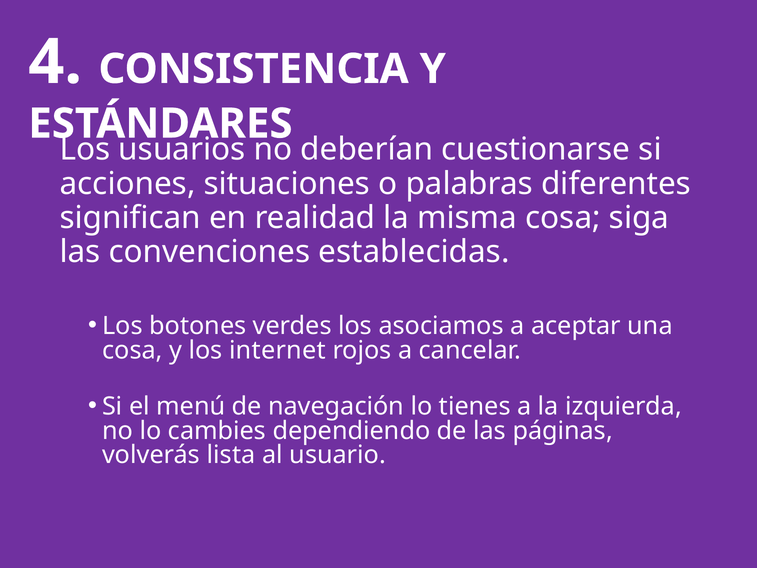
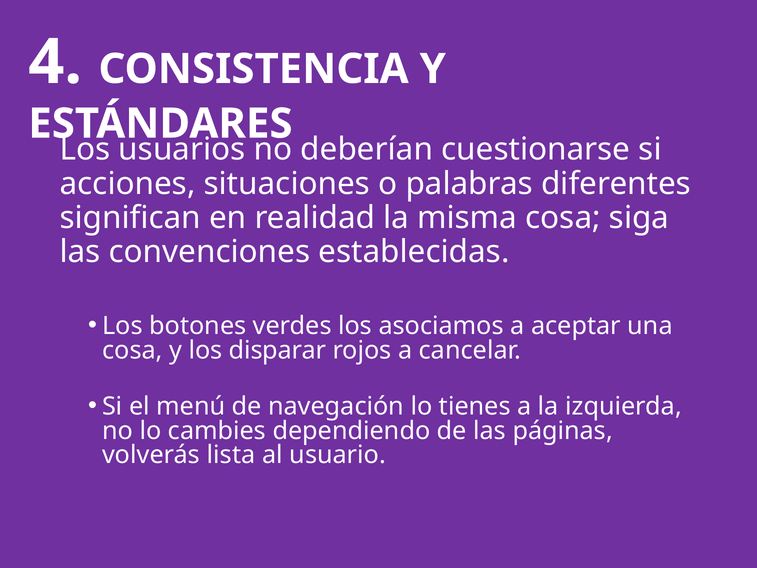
internet: internet -> disparar (278, 350)
